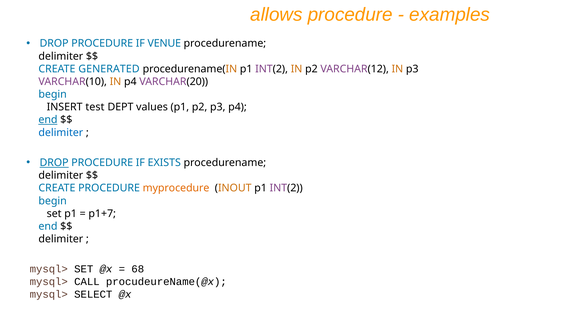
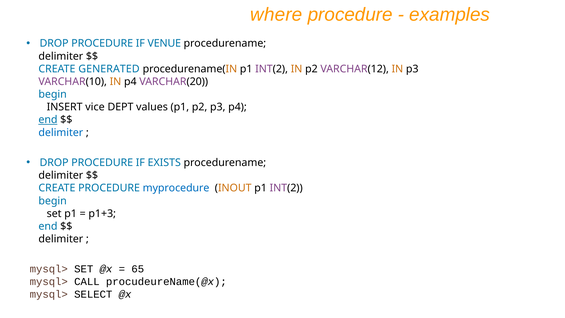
allows: allows -> where (276, 15)
test: test -> vice (95, 107)
DROP underline: present -> none (54, 163)
myprocedure colour: orange -> blue (176, 188)
p1+7: p1+7 -> p1+3 (102, 213)
68: 68 -> 65 (138, 269)
